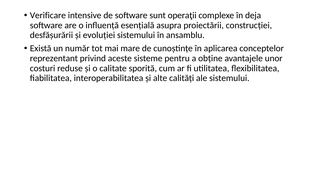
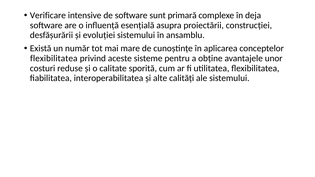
operaţii: operaţii -> primară (182, 15)
reprezentant: reprezentant -> flexibilitatea (54, 58)
